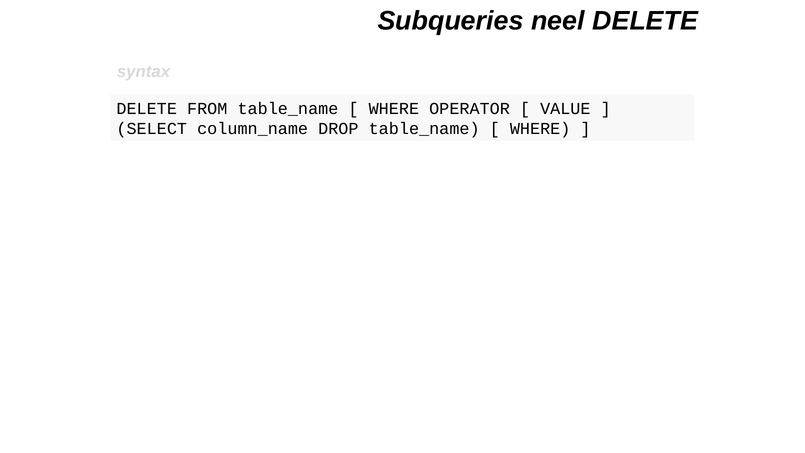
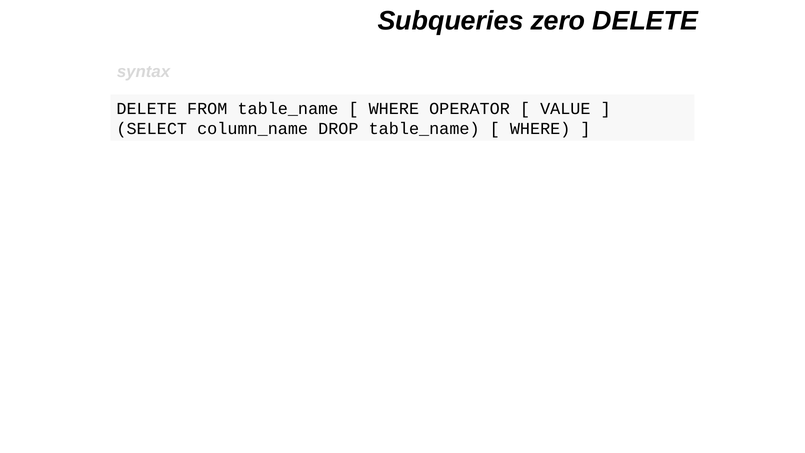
neel: neel -> zero (558, 21)
